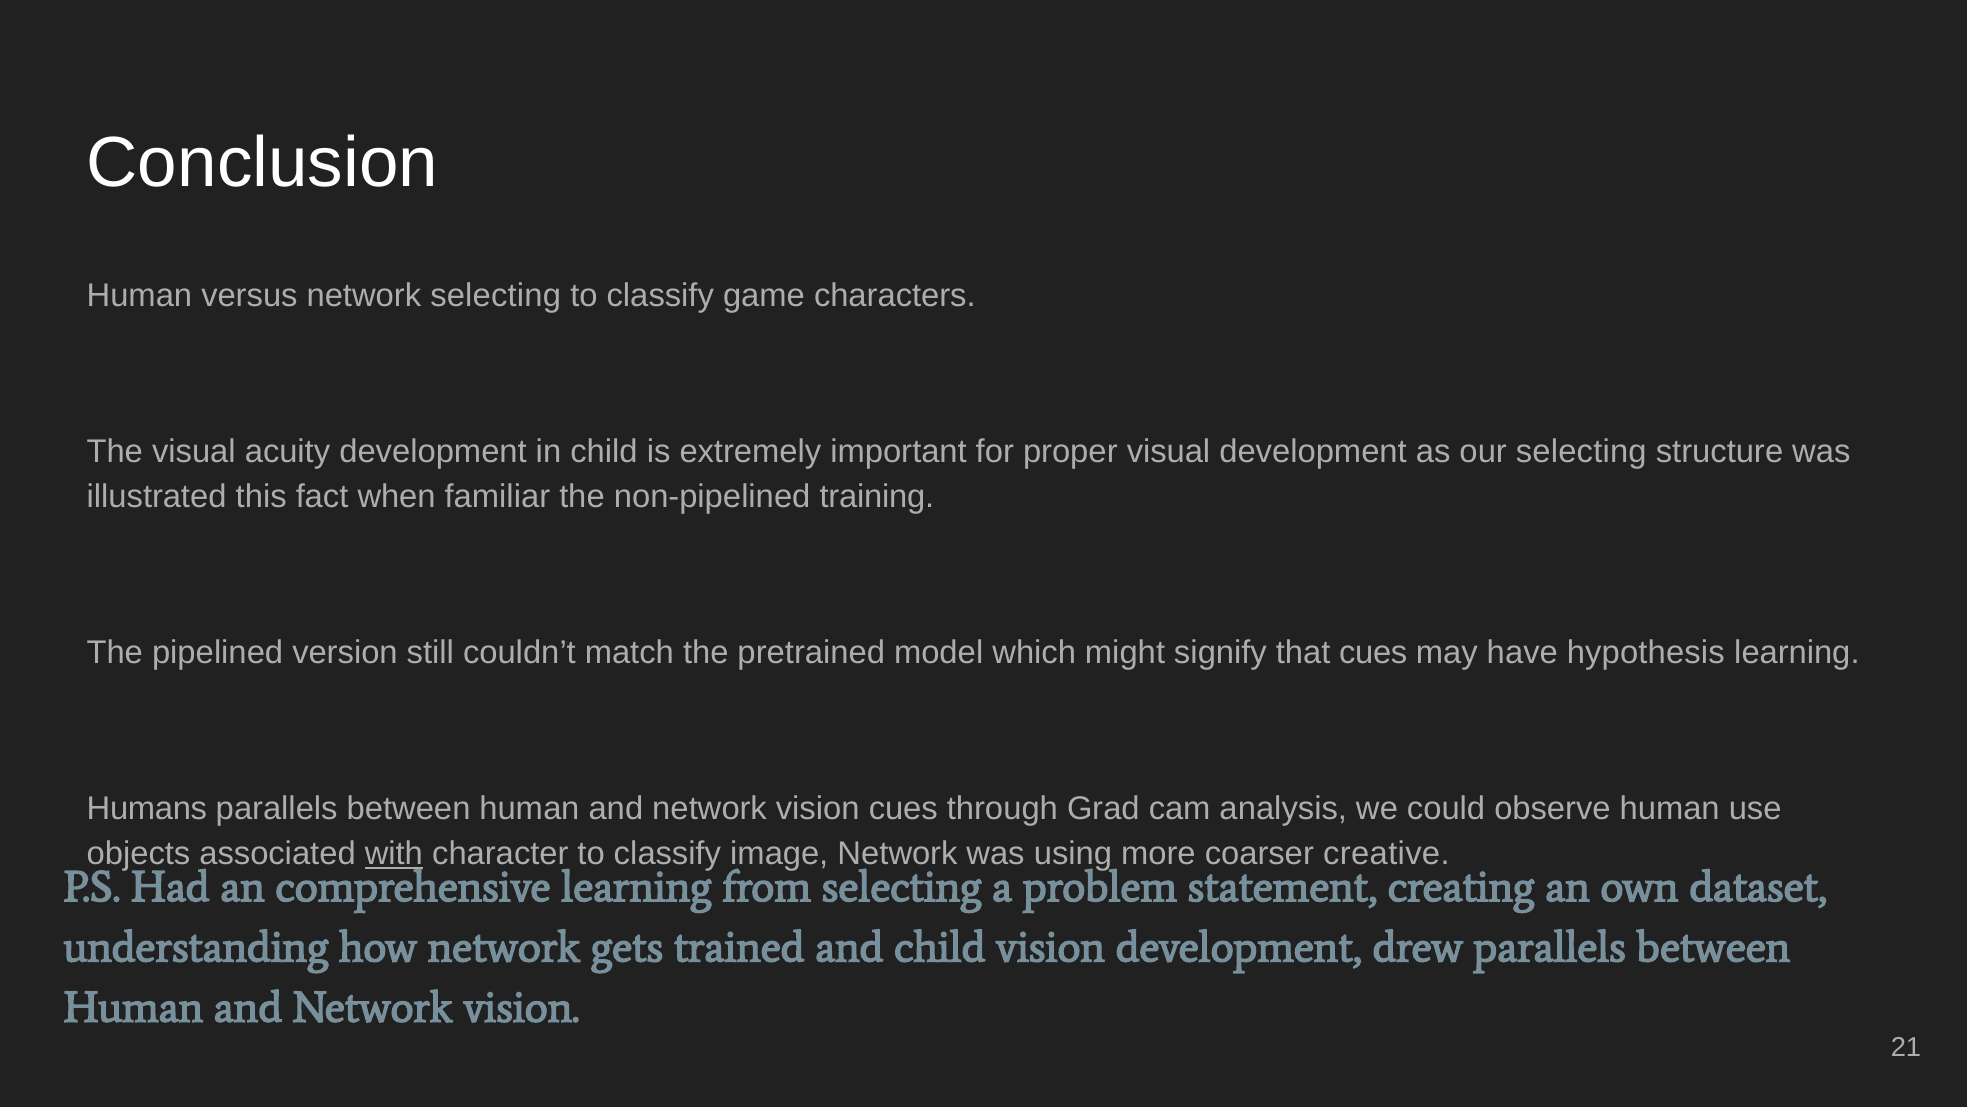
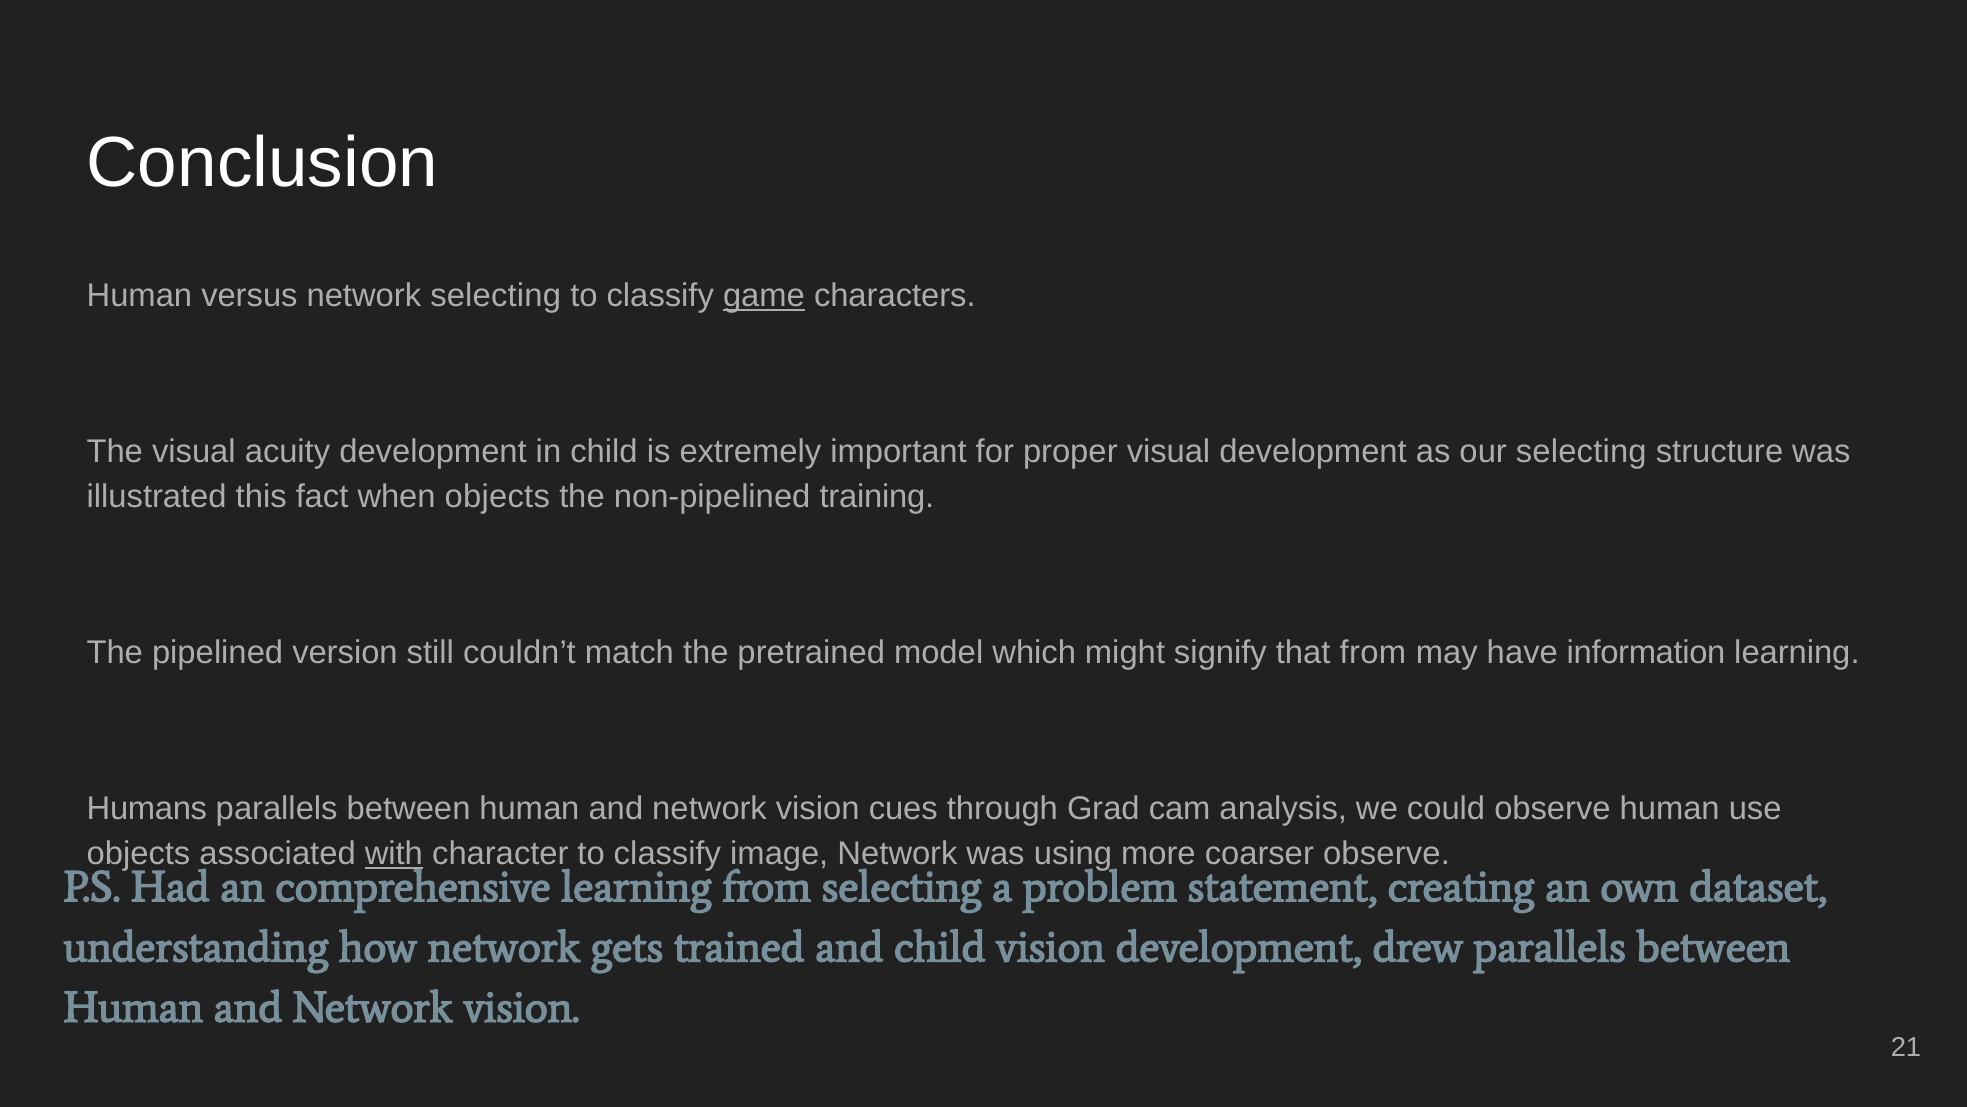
game underline: none -> present (764, 295)
when familiar: familiar -> objects (497, 497)
that cues: cues -> from (1373, 653)
hypothesis: hypothesis -> information (1646, 653)
coarser creative: creative -> observe (1386, 854)
